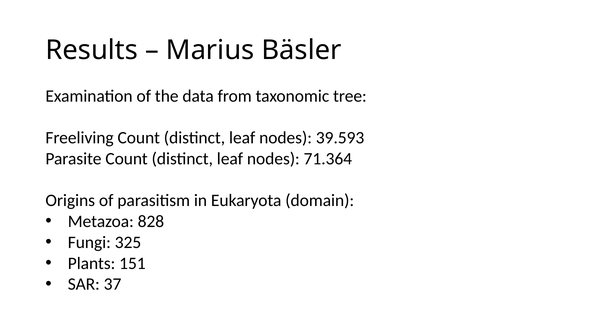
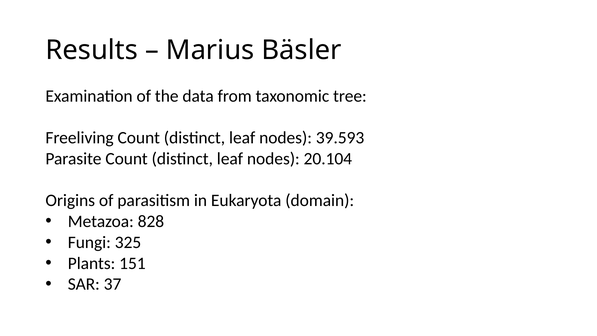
71.364: 71.364 -> 20.104 (328, 159)
